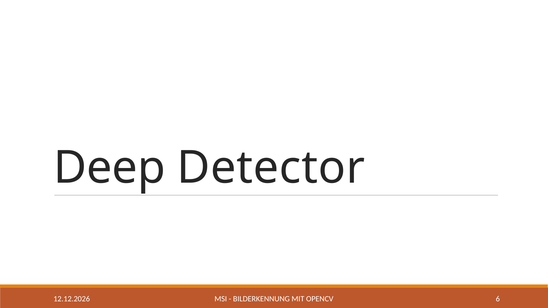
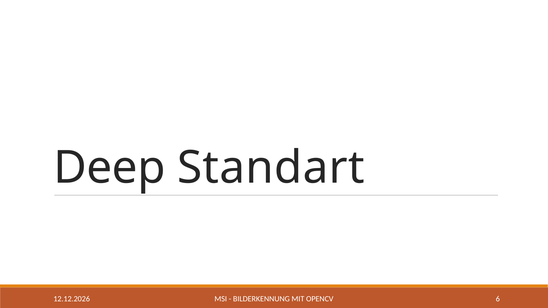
Detector: Detector -> Standart (271, 168)
